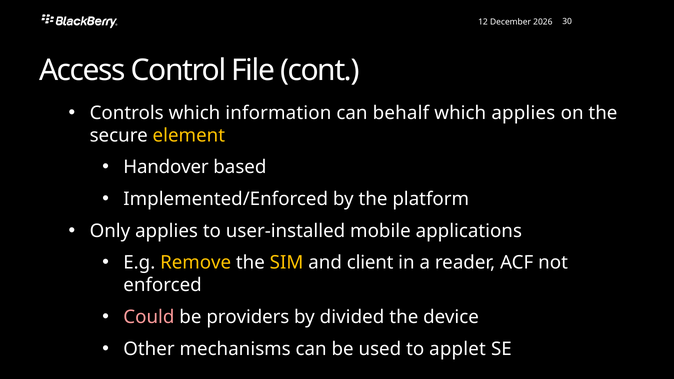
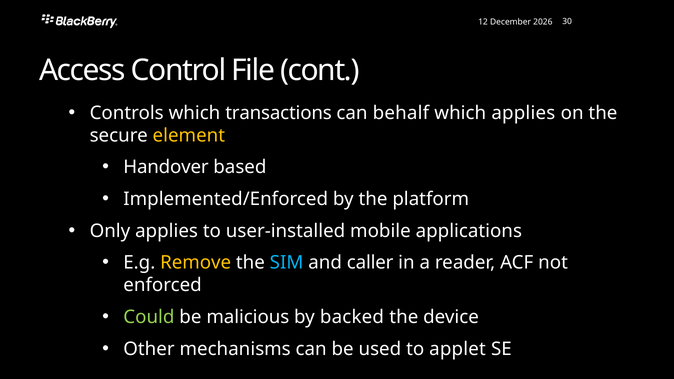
information: information -> transactions (279, 113)
SIM colour: yellow -> light blue (287, 263)
client: client -> caller (370, 263)
Could colour: pink -> light green (149, 317)
providers: providers -> malicious (248, 317)
divided: divided -> backed (352, 317)
